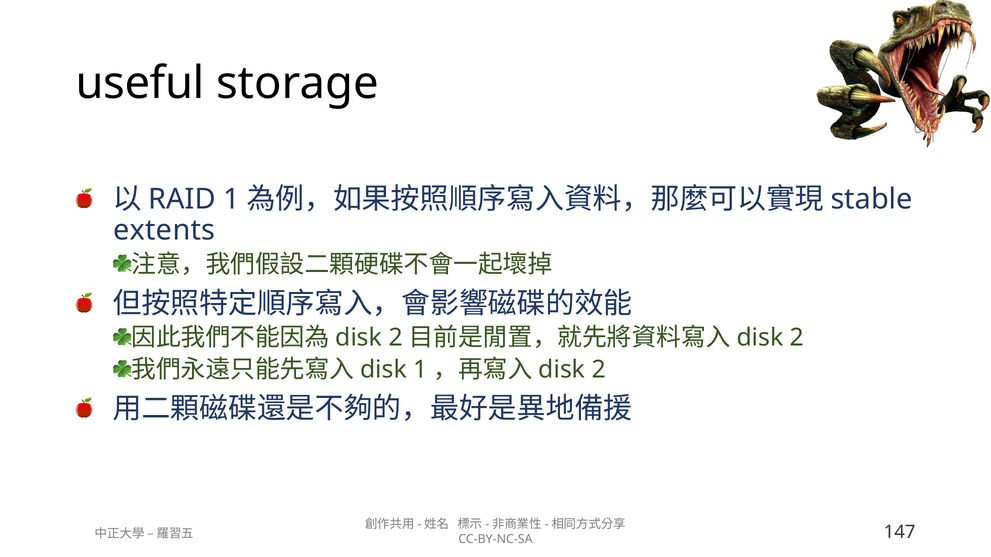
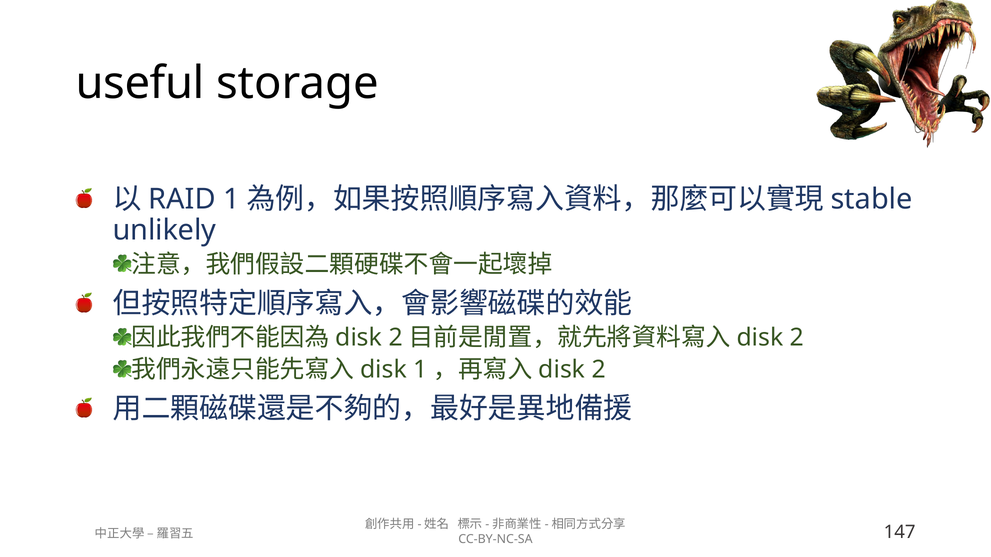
extents: extents -> unlikely (164, 231)
